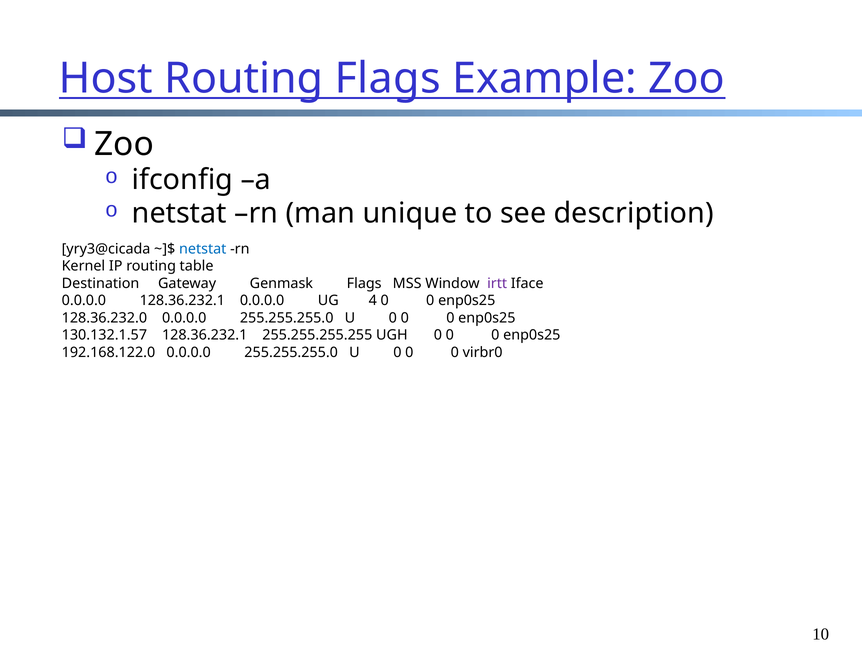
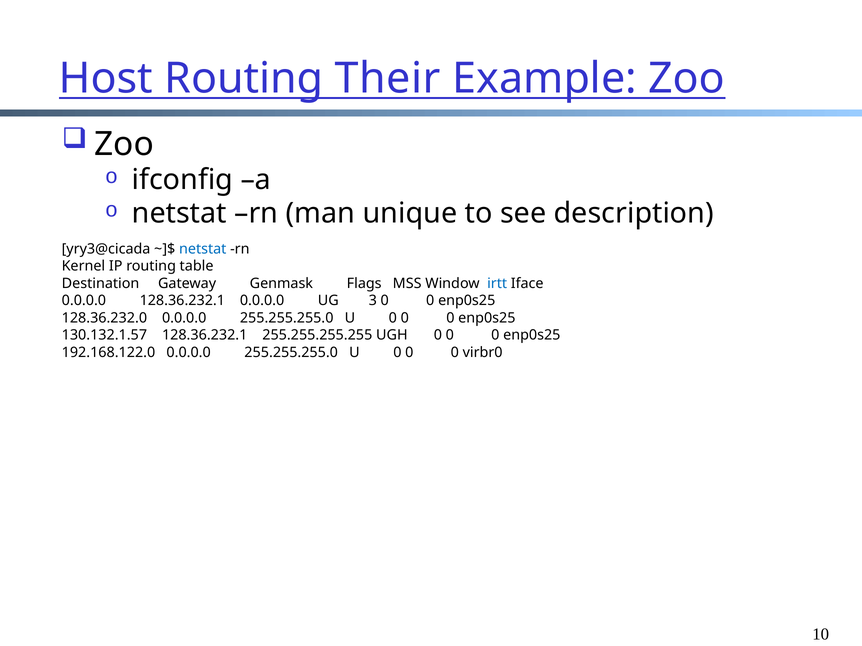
Routing Flags: Flags -> Their (388, 78)
irtt colour: purple -> blue (497, 284)
4: 4 -> 3 (373, 301)
